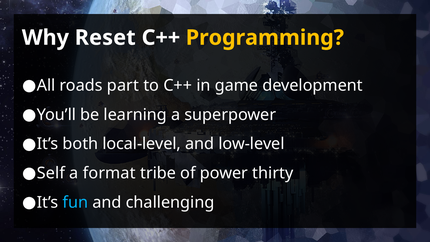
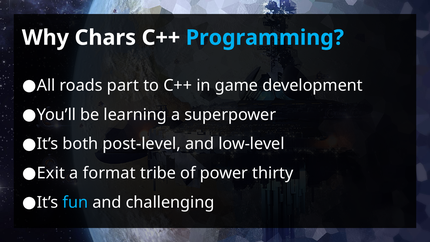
Reset: Reset -> Chars (105, 38)
Programming colour: yellow -> light blue (265, 38)
local-level: local-level -> post-level (142, 144)
Self: Self -> Exit (51, 173)
